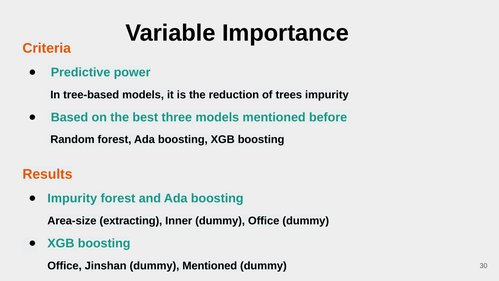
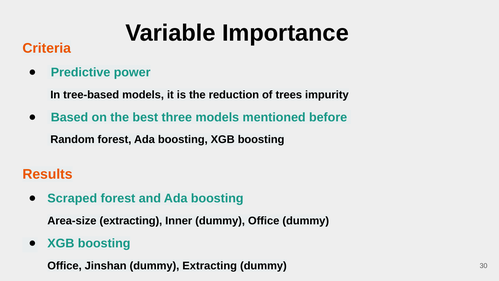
Impurity: Impurity -> Scraped (72, 198)
dummy Mentioned: Mentioned -> Extracting (210, 265)
